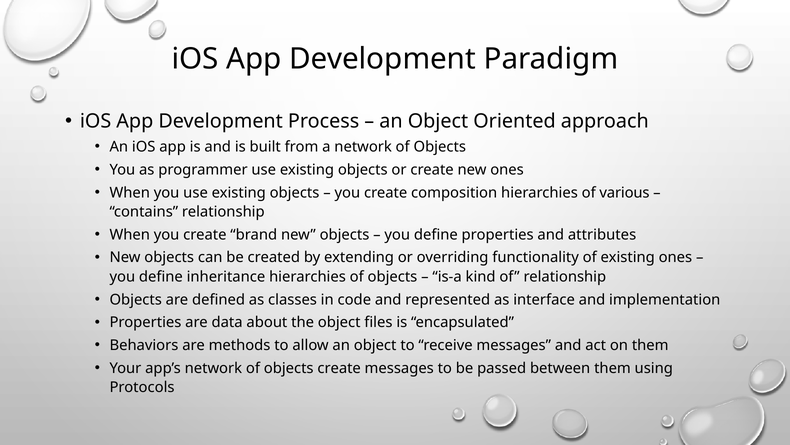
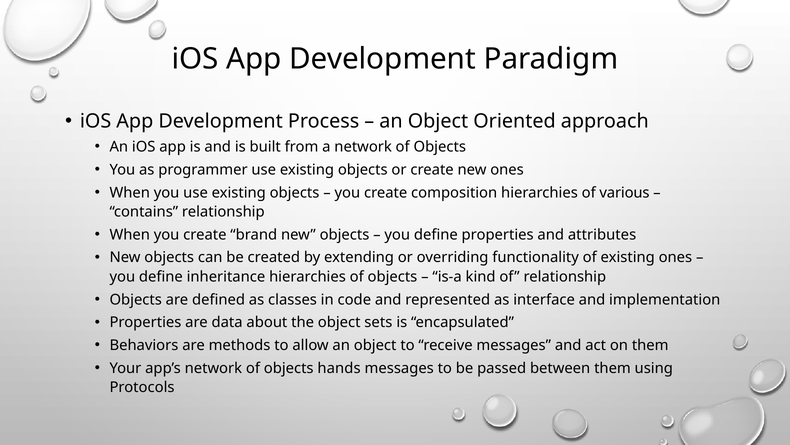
files: files -> sets (378, 322)
objects create: create -> hands (339, 368)
